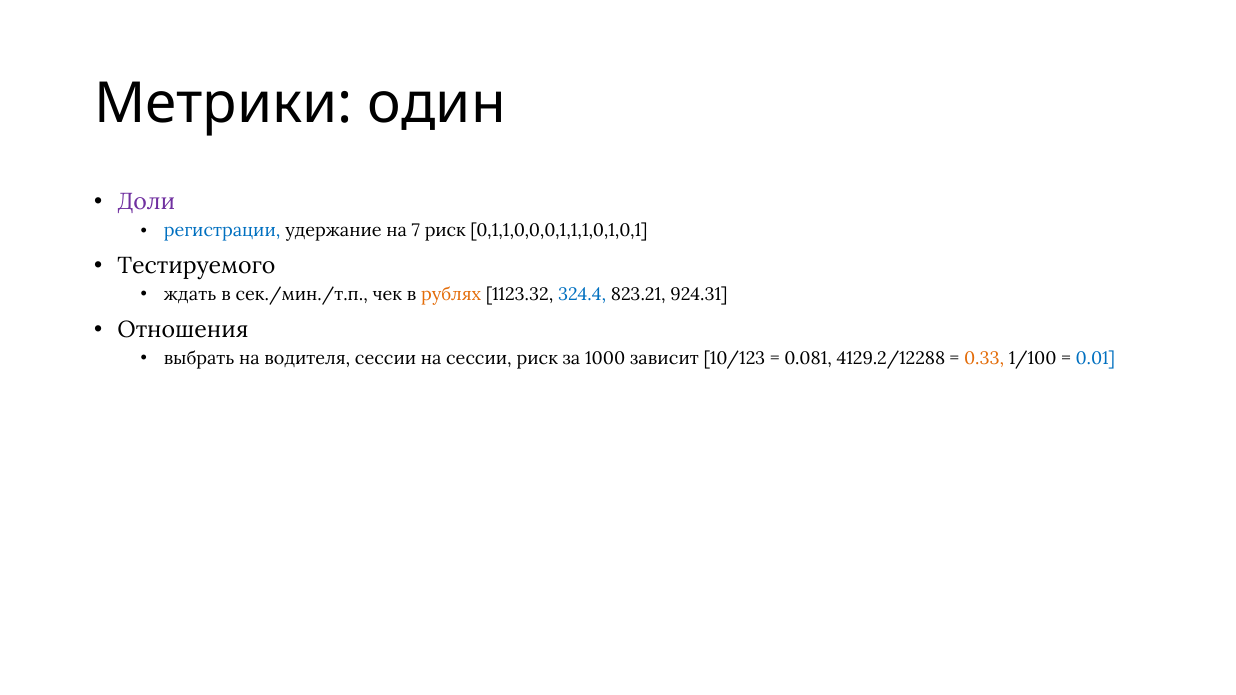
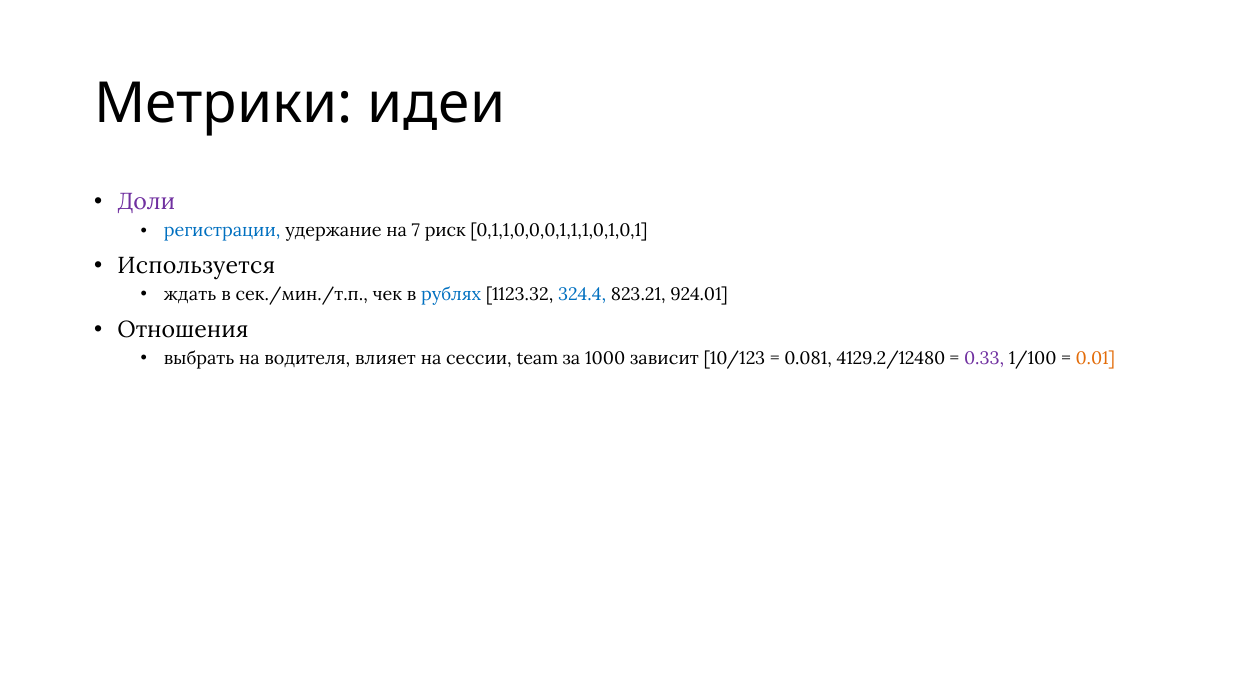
один: один -> идеи (436, 104)
Тестируемого: Тестируемого -> Используется (196, 266)
рублях colour: orange -> blue (451, 295)
924.31: 924.31 -> 924.01 (699, 295)
водителя сессии: сессии -> влияет (386, 358)
сессии риск: риск -> team (537, 358)
4129.2/12288: 4129.2/12288 -> 4129.2/12480 (891, 358)
0.33 colour: orange -> purple (984, 358)
0.01 colour: blue -> orange (1095, 358)
